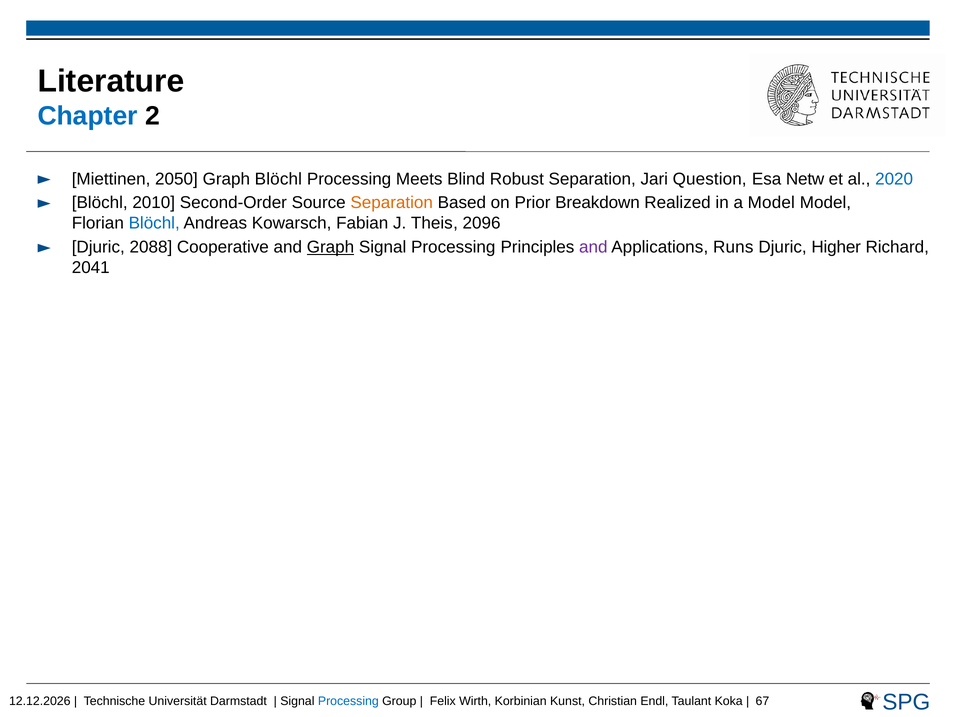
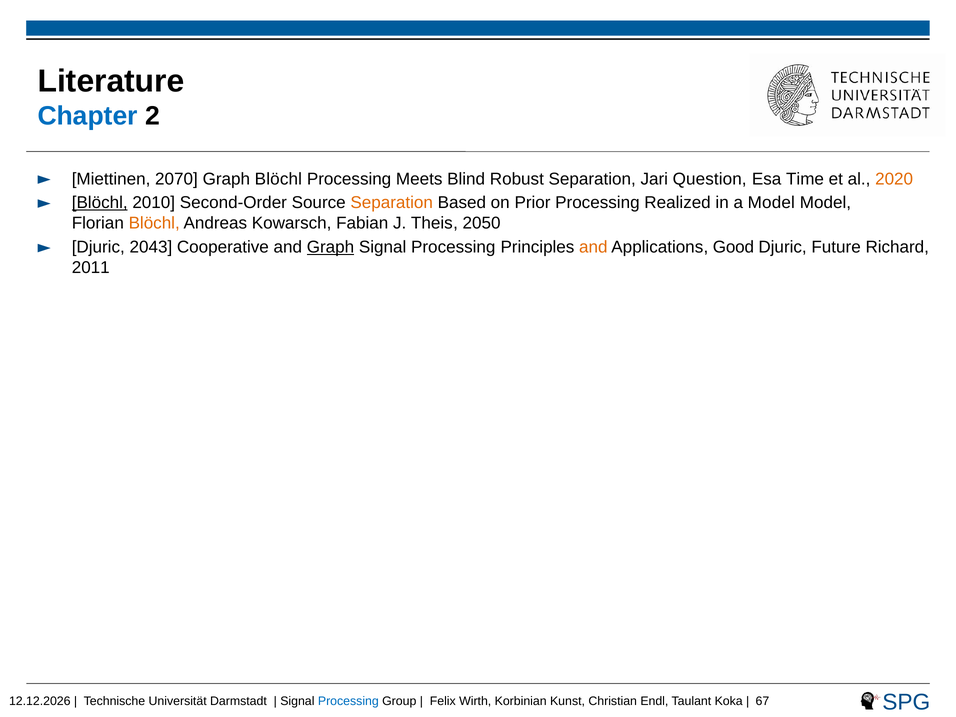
2050: 2050 -> 2070 (176, 179)
Netw: Netw -> Time (805, 179)
2020 colour: blue -> orange (894, 179)
Blöchl underline: none -> present (100, 203)
Prior Breakdown: Breakdown -> Processing (597, 203)
Blöchl colour: blue -> orange (154, 223)
2096: 2096 -> 2050 (482, 223)
2088: 2088 -> 2043 (151, 247)
and colour: purple -> orange (593, 247)
Runs: Runs -> Good (733, 247)
Higher: Higher -> Future (836, 247)
2041: 2041 -> 2011 (91, 268)
